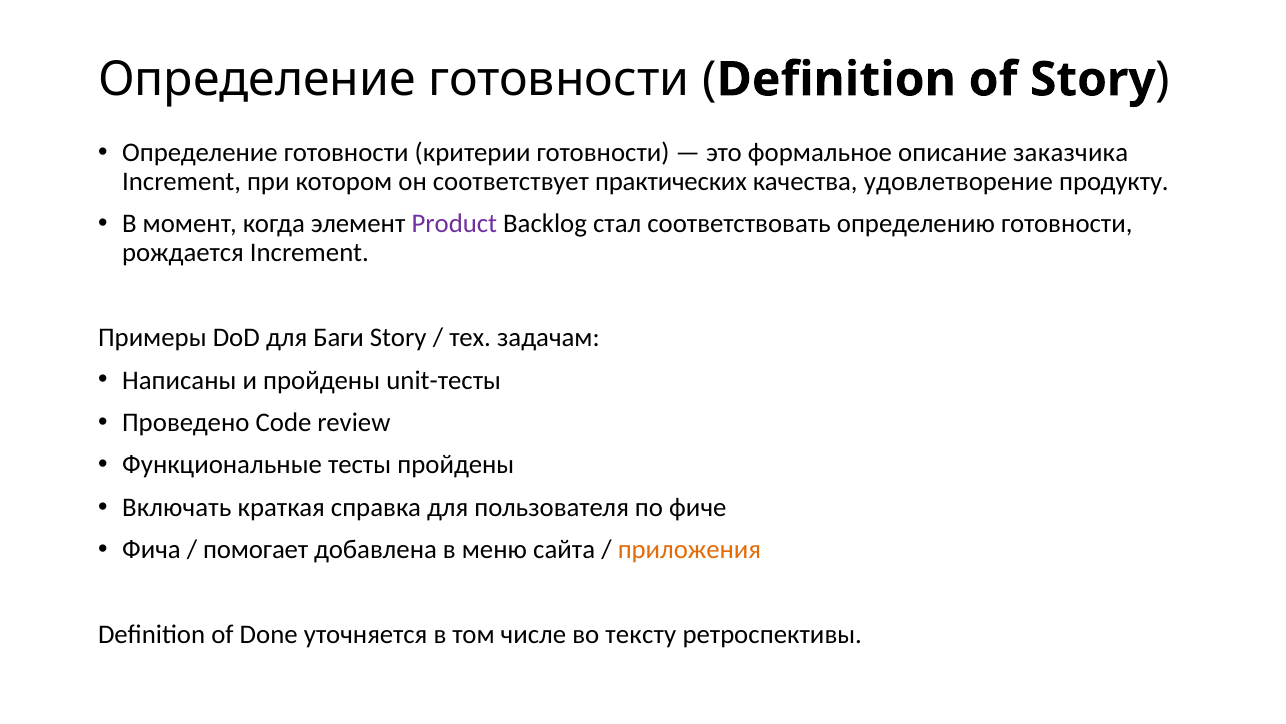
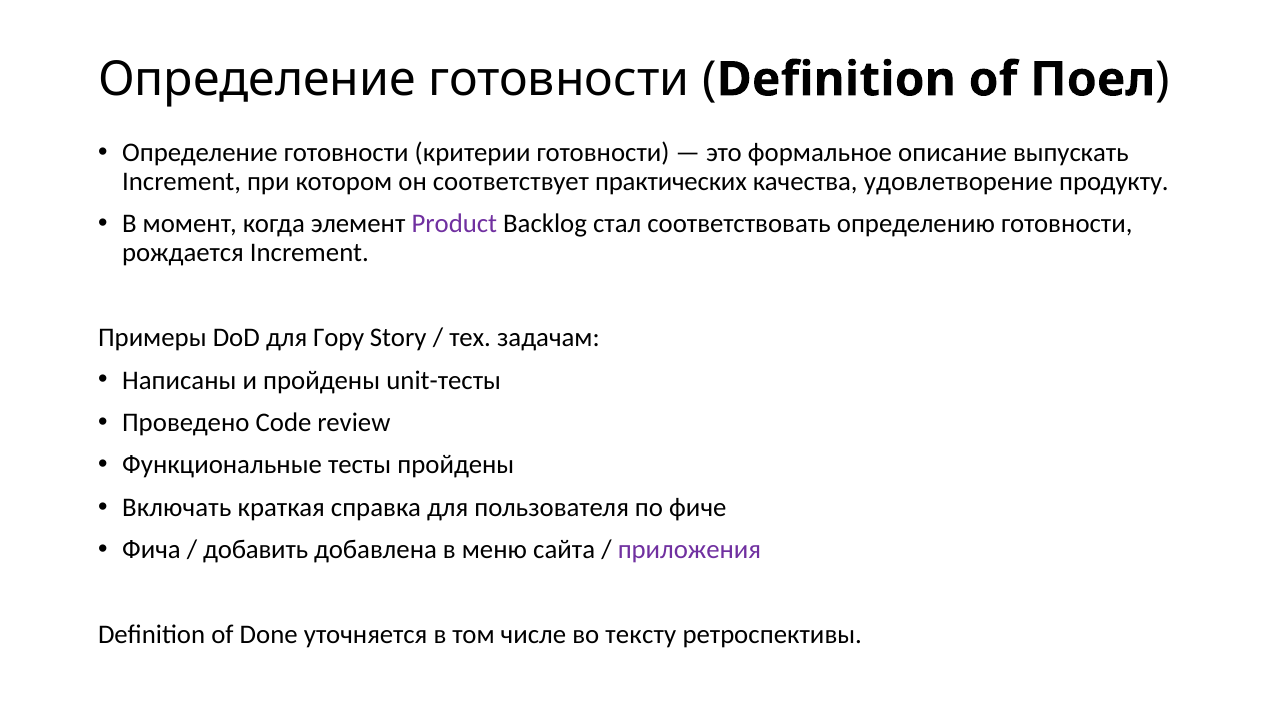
of Story: Story -> Поел (1093, 79)
заказчика: заказчика -> выпускать (1071, 153)
Баги: Баги -> Гору (339, 337)
помогает: помогает -> добавить (256, 549)
приложения colour: orange -> purple (689, 549)
